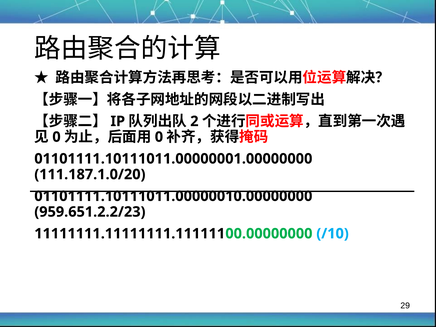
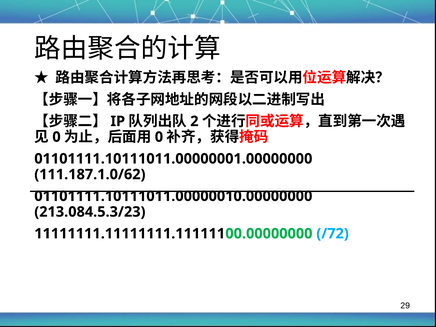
111.187.1.0/20: 111.187.1.0/20 -> 111.187.1.0/62 (90, 174)
959.651.2.2/23: 959.651.2.2/23 -> 213.084.5.3/23 (90, 212)
/10: /10 -> /72 (333, 234)
